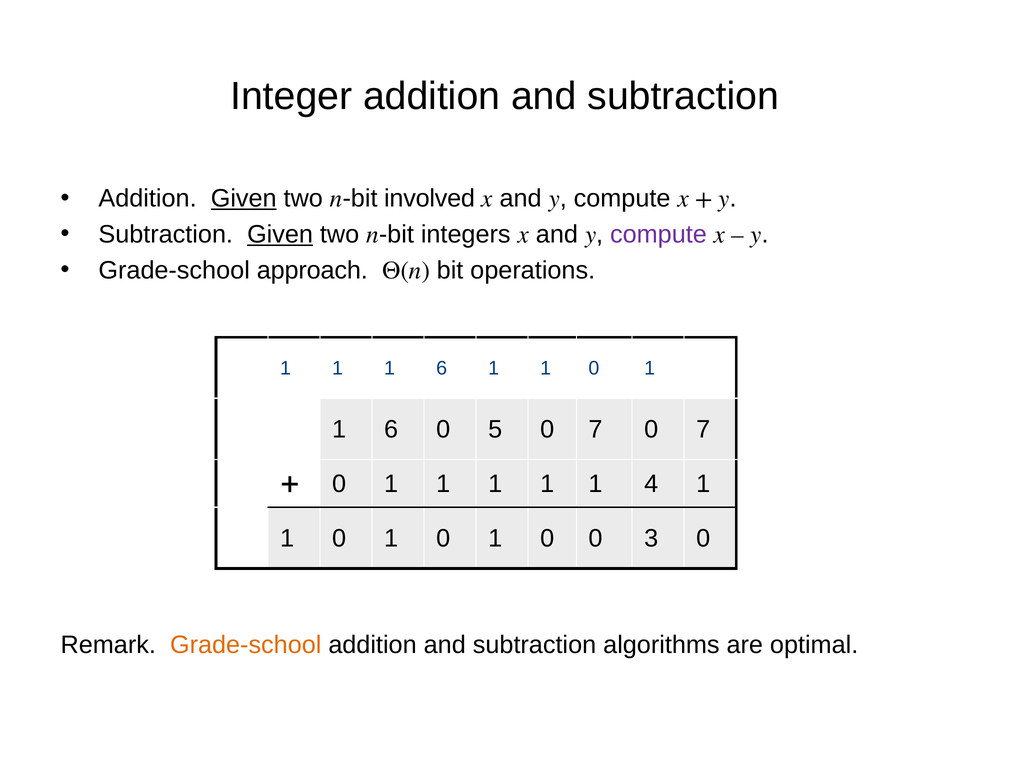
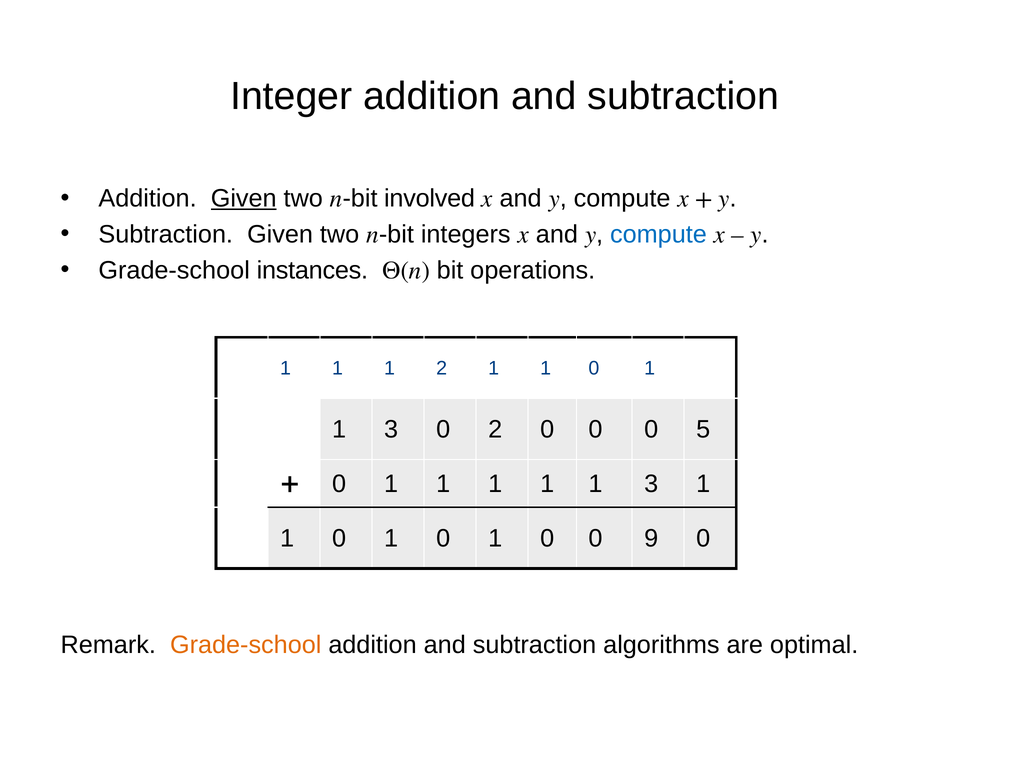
Given underline: present -> none (280, 235)
compute colour: purple -> blue (658, 235)
approach: approach -> instances (312, 271)
1 1 1 6: 6 -> 2 (442, 368)
6: 6 -> 3 (391, 430)
0 5: 5 -> 2 (495, 430)
7: 7 -> 0 (595, 430)
7: 7 -> 5 (703, 430)
1 1 1 4: 4 -> 3 (651, 484)
3: 3 -> 9 (651, 539)
